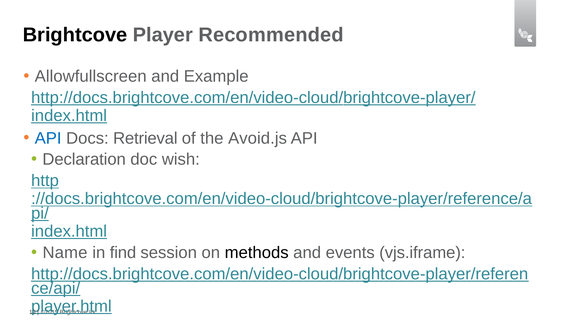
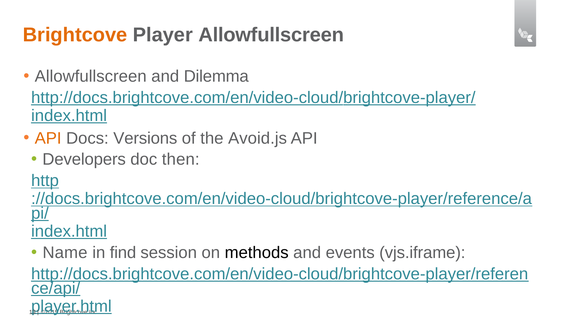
Brightcove colour: black -> orange (75, 35)
Player Recommended: Recommended -> Allowfullscreen (271, 35)
Example: Example -> Dilemma (216, 76)
API colour: blue -> orange (48, 138)
Retrieval: Retrieval -> Versions (145, 138)
Declaration: Declaration -> Developers (84, 159)
wish: wish -> then (181, 159)
